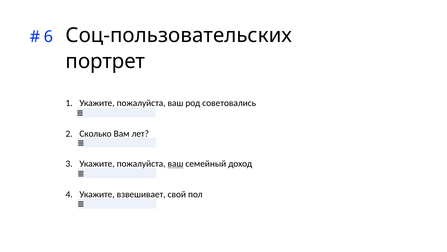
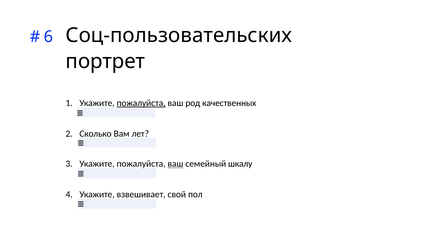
пожалуйста underline: none -> present (141, 103)
советовались: советовались -> качественных (229, 103)
доход: доход -> шкалу (240, 163)
